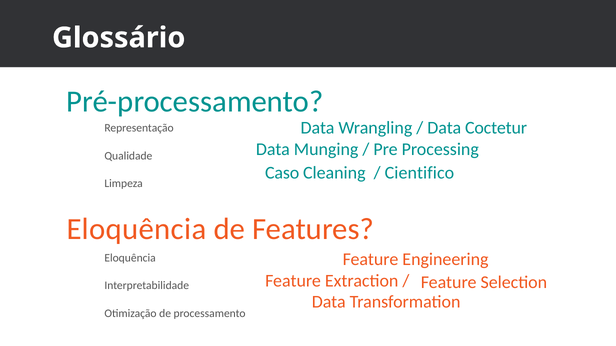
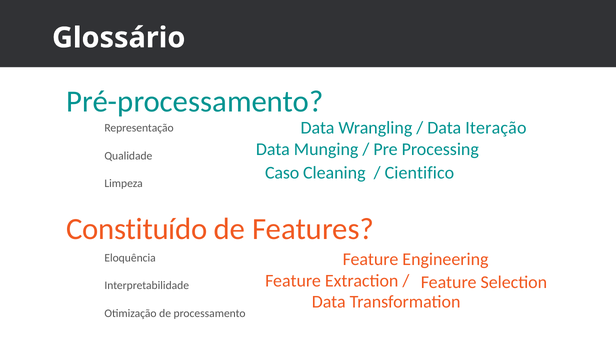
Coctetur: Coctetur -> Iteração (496, 128)
Eloquência: Eloquência -> Constituído (137, 229)
